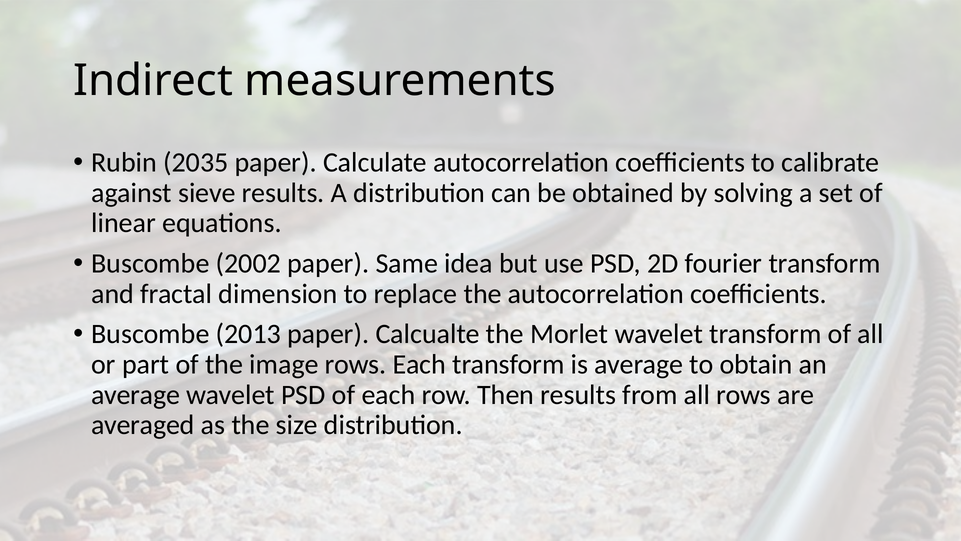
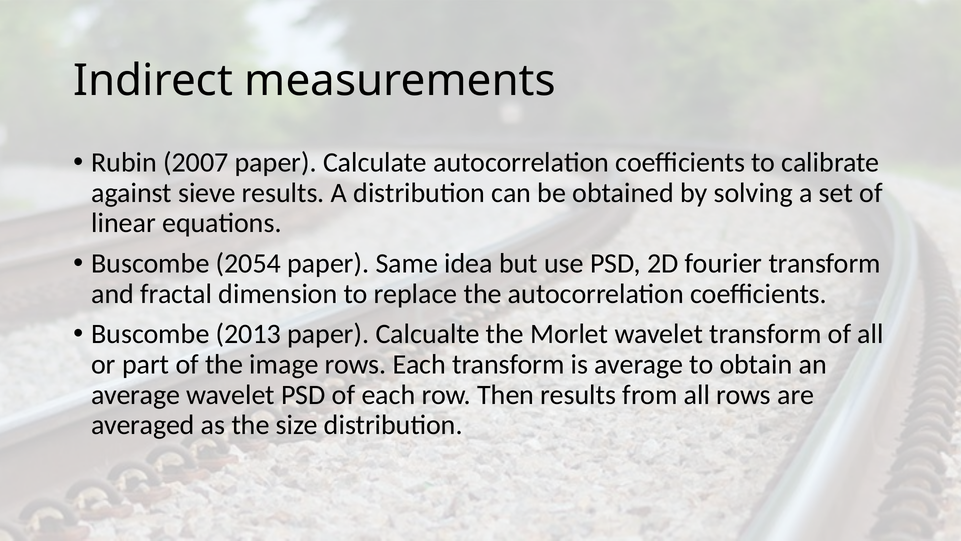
2035: 2035 -> 2007 (196, 162)
2002: 2002 -> 2054 (248, 263)
